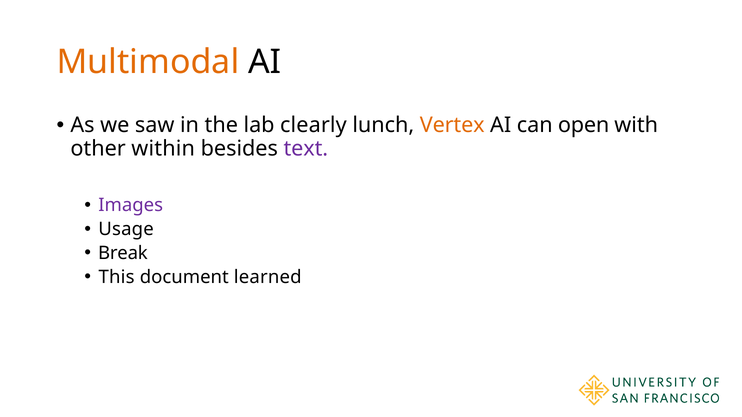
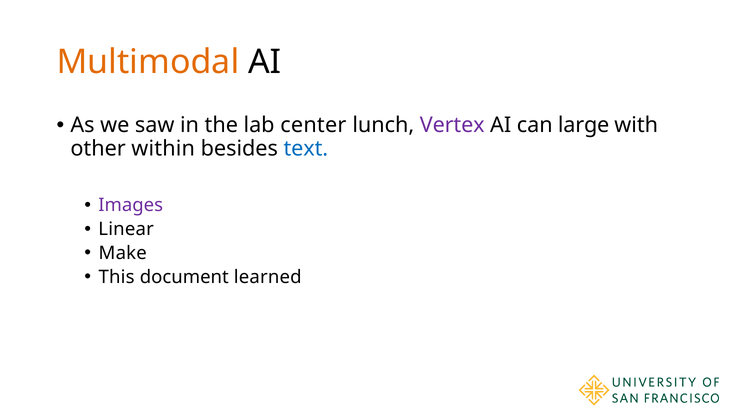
clearly: clearly -> center (313, 125)
Vertex colour: orange -> purple (452, 125)
open: open -> large (584, 125)
text colour: purple -> blue (306, 149)
Usage: Usage -> Linear (126, 229)
Break: Break -> Make (123, 253)
